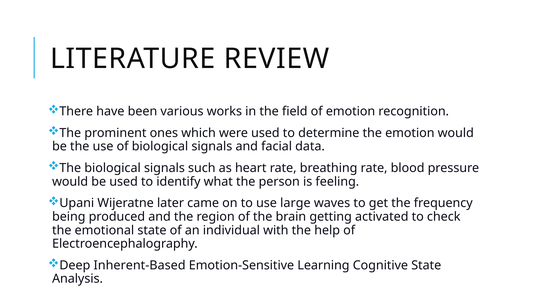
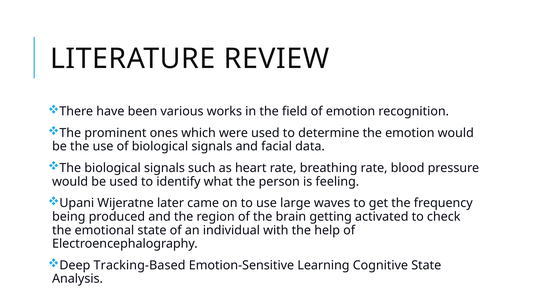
Inherent-Based: Inherent-Based -> Tracking-Based (140, 265)
